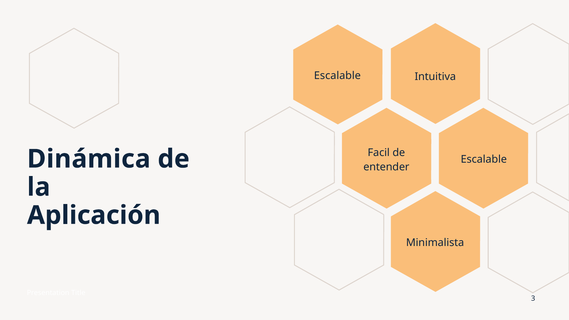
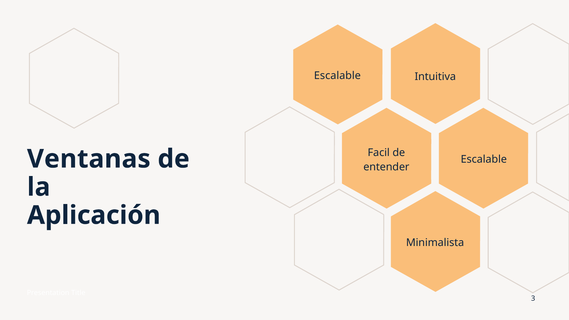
Dinámica: Dinámica -> Ventanas (89, 159)
